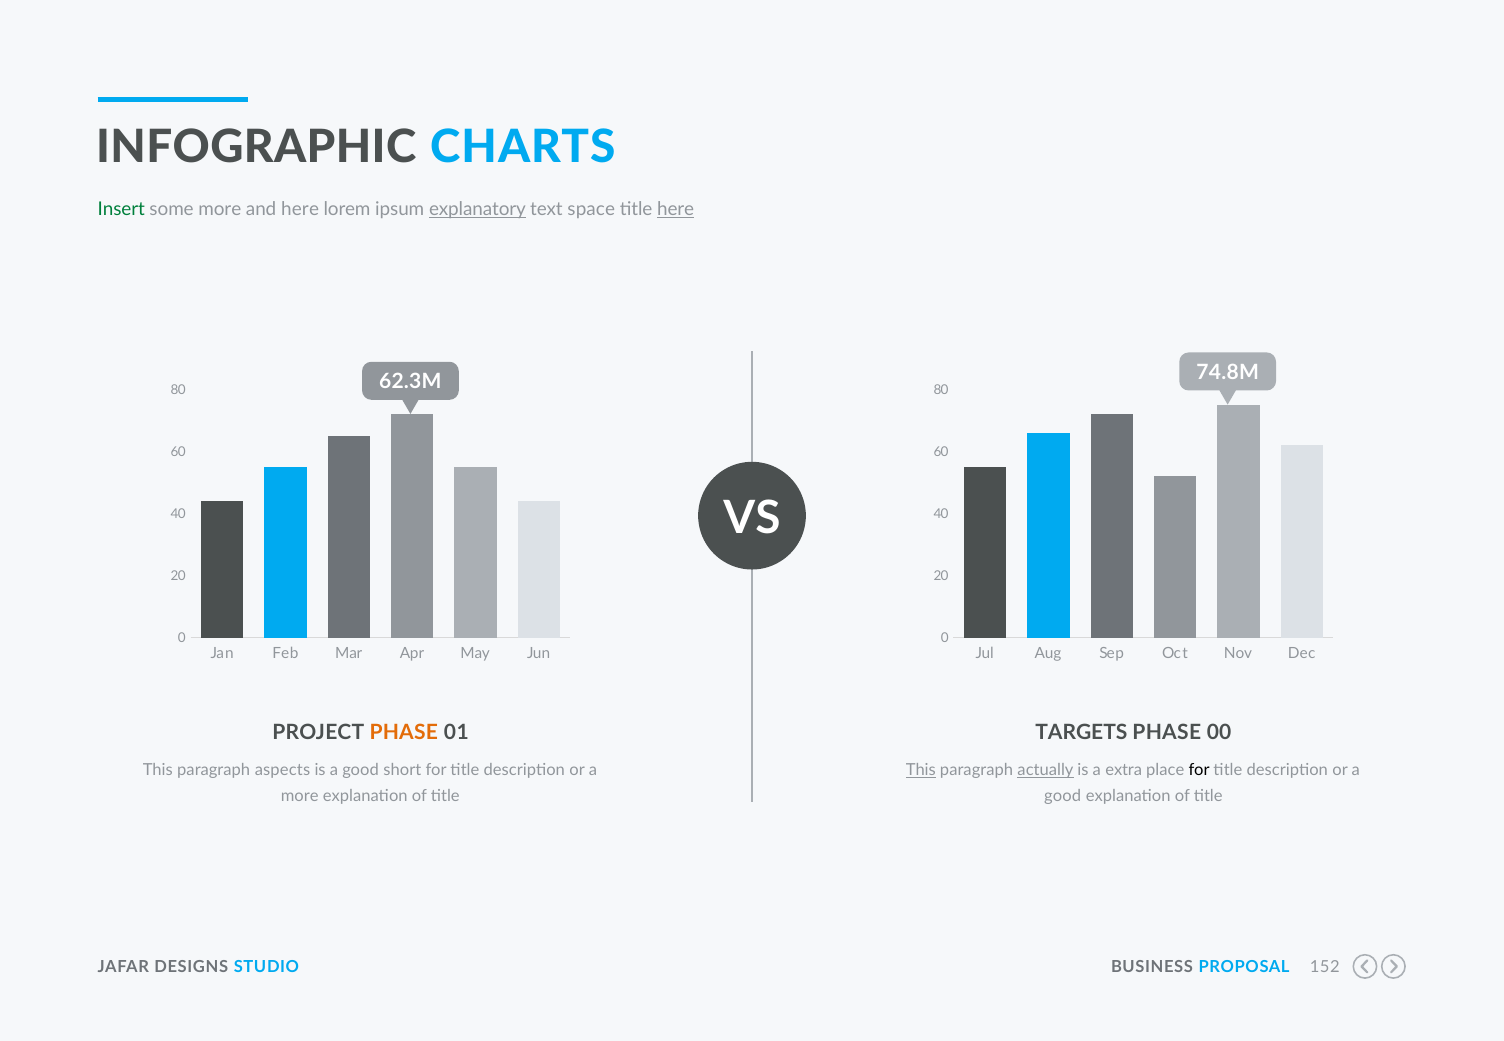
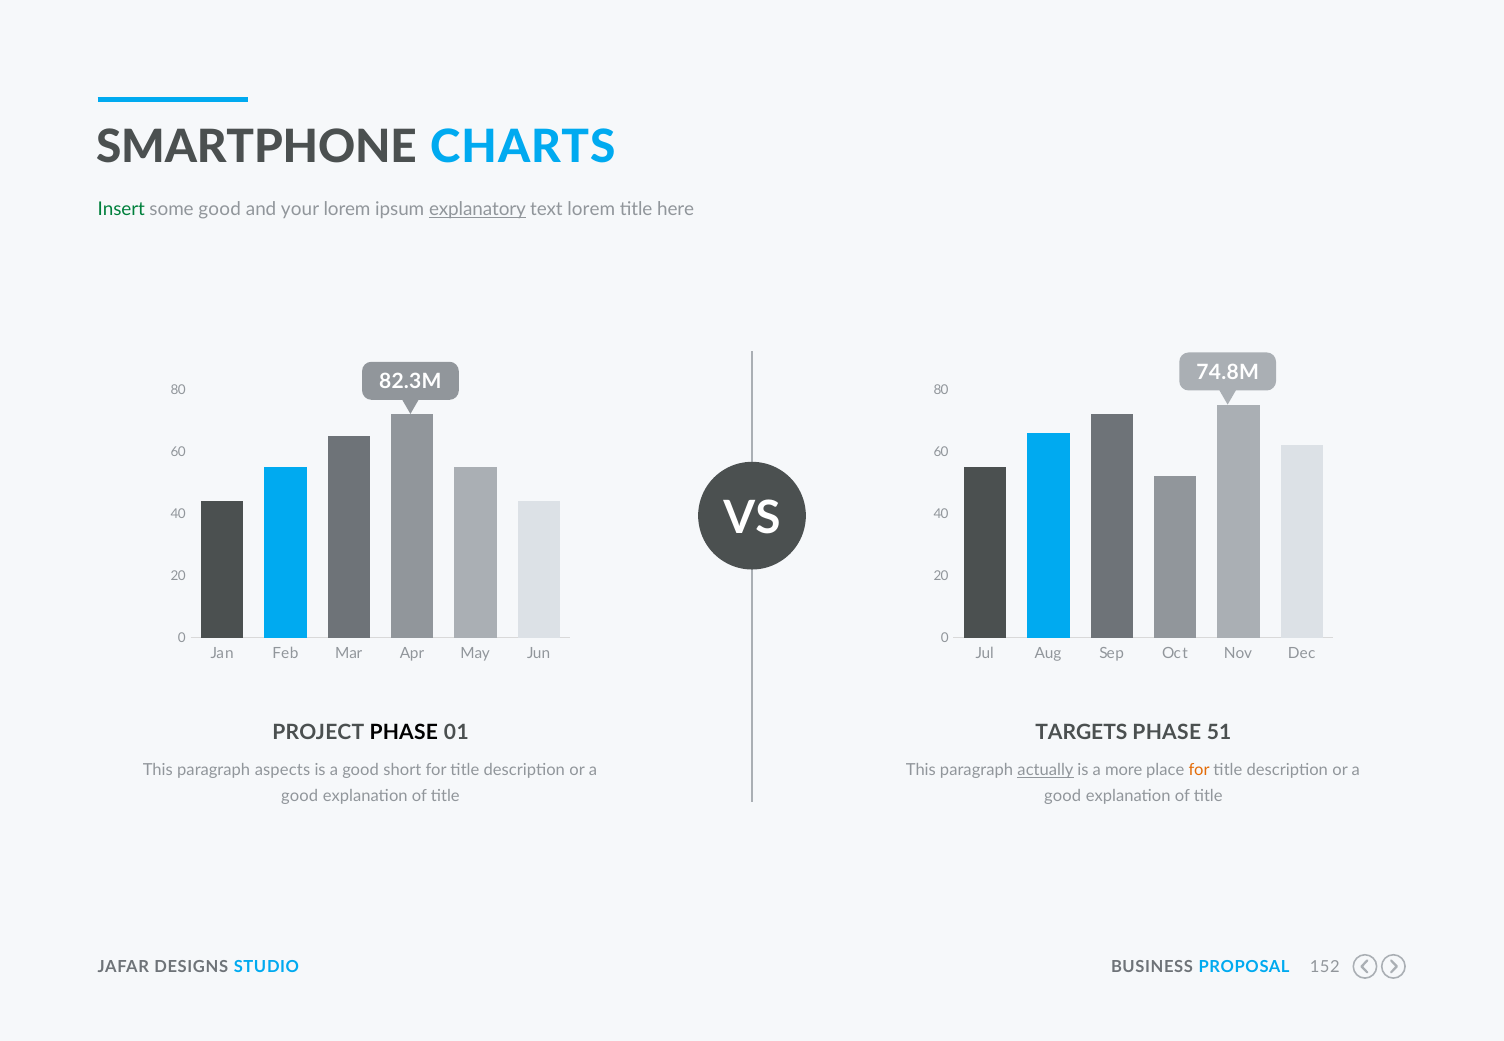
INFOGRAPHIC: INFOGRAPHIC -> SMARTPHONE (256, 147)
some more: more -> good (220, 209)
and here: here -> your (300, 209)
text space: space -> lorem (591, 209)
here underline: present -> none (676, 209)
62.3M: 62.3M -> 82.3M (410, 382)
PHASE colour: orange -> black (404, 733)
00: 00 -> 51 (1219, 733)
This underline: present -> none (921, 770)
extra: extra -> more (1124, 770)
for colour: black -> orange (1199, 770)
more: more -> good (300, 796)
